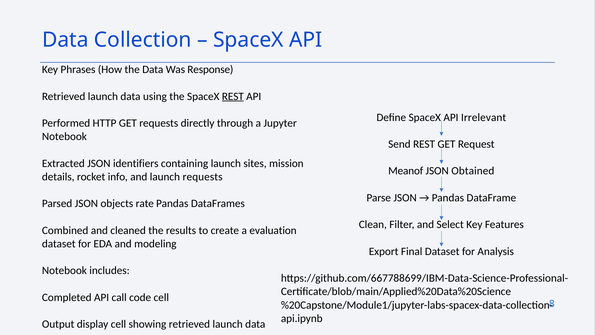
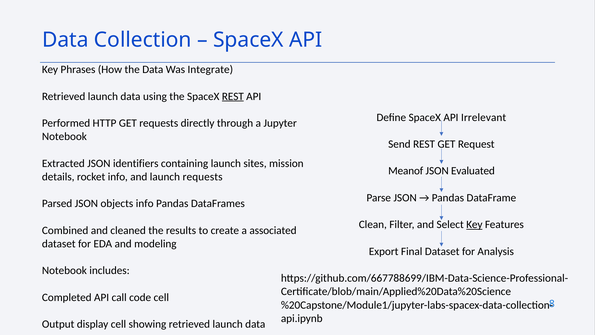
Response: Response -> Integrate (210, 69)
Obtained: Obtained -> Evaluated (473, 171)
objects rate: rate -> info (145, 203)
Key underline: none -> present (474, 224)
evaluation: evaluation -> associated (273, 230)
